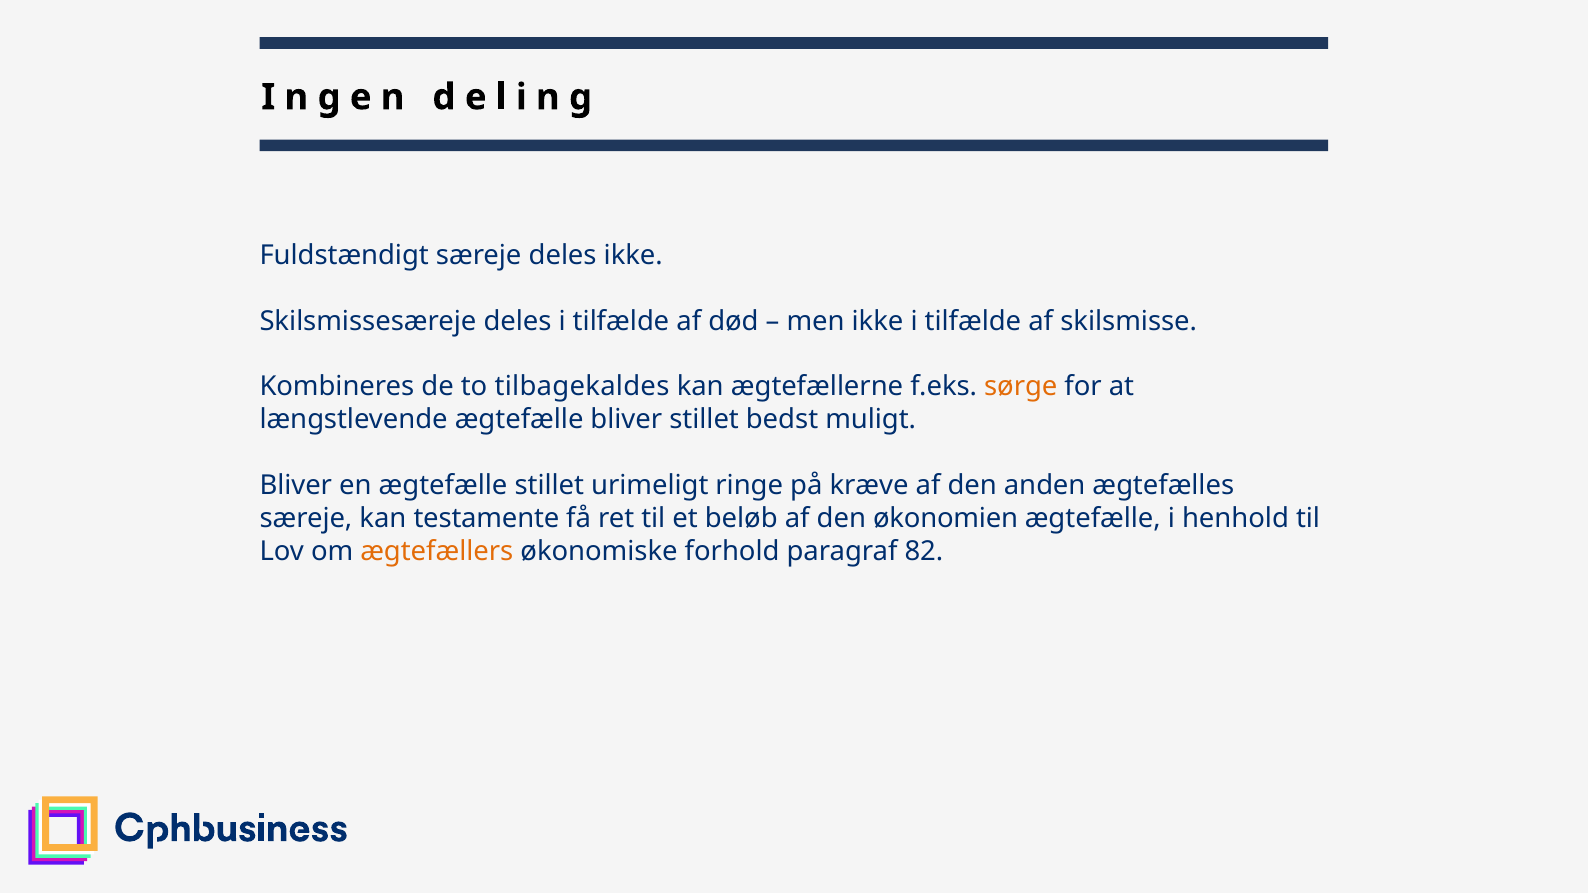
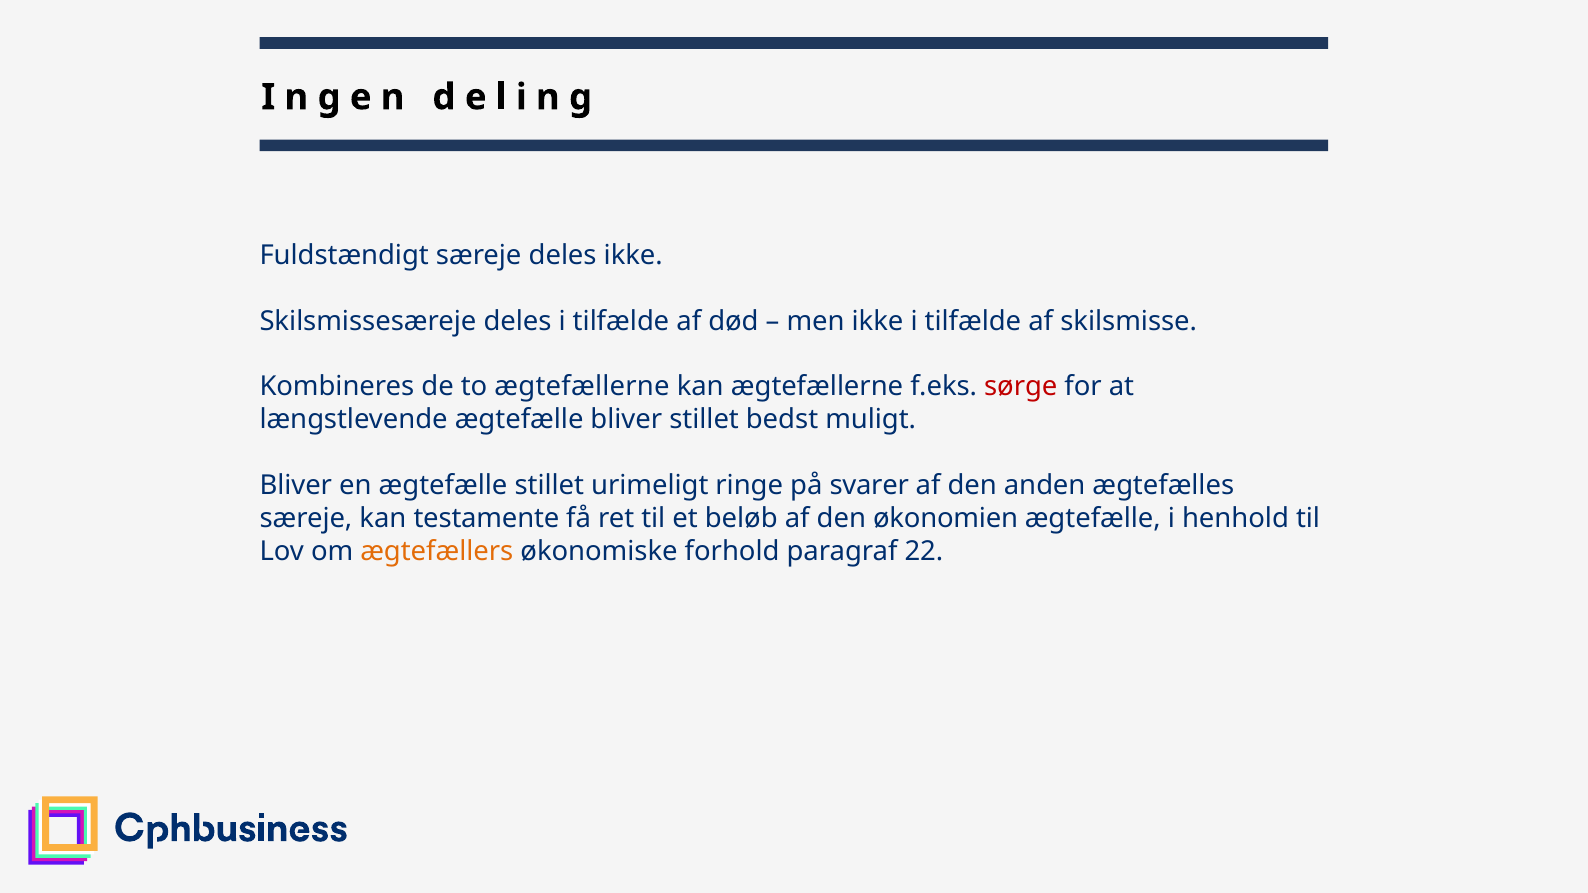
to tilbagekaldes: tilbagekaldes -> ægtefællerne (582, 387)
sørge colour: orange -> red (1021, 387)
kræve: kræve -> svarer (869, 486)
82: 82 -> 22 (924, 551)
